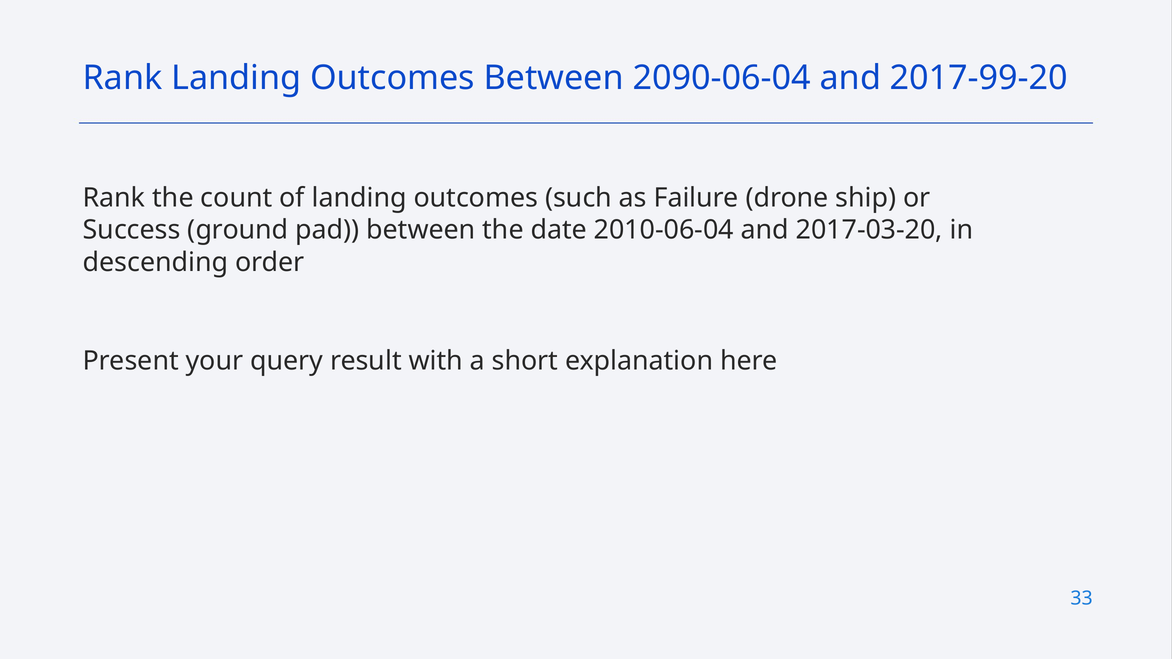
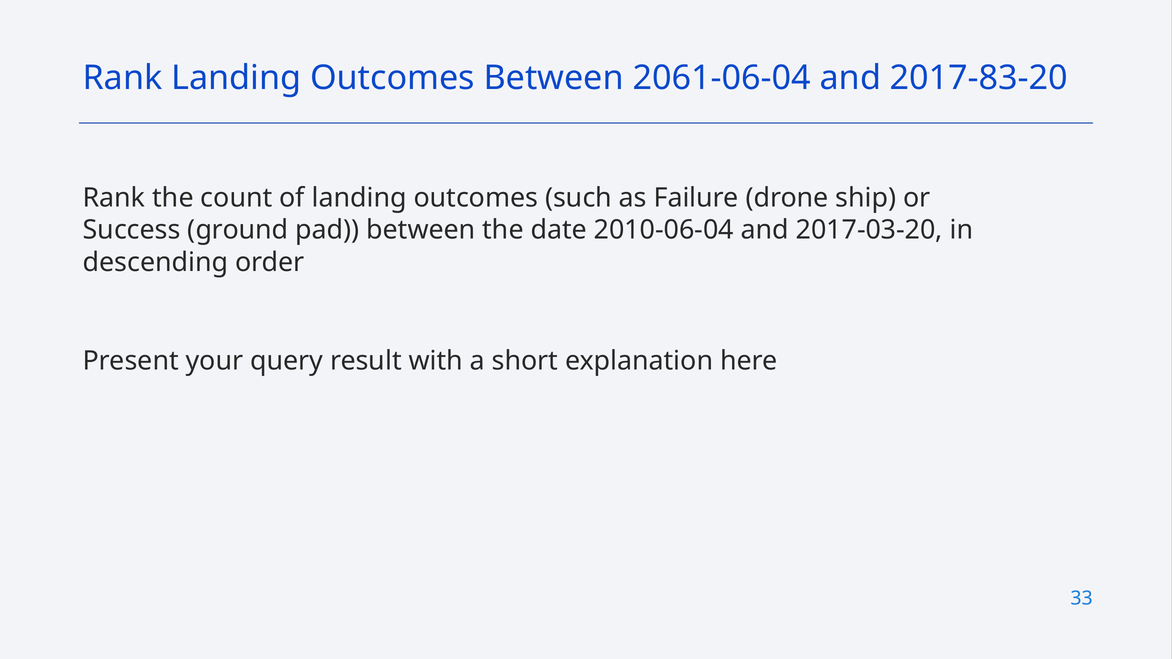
2090-06-04: 2090-06-04 -> 2061-06-04 (722, 78)
2017-99-20: 2017-99-20 -> 2017-83-20 (979, 78)
